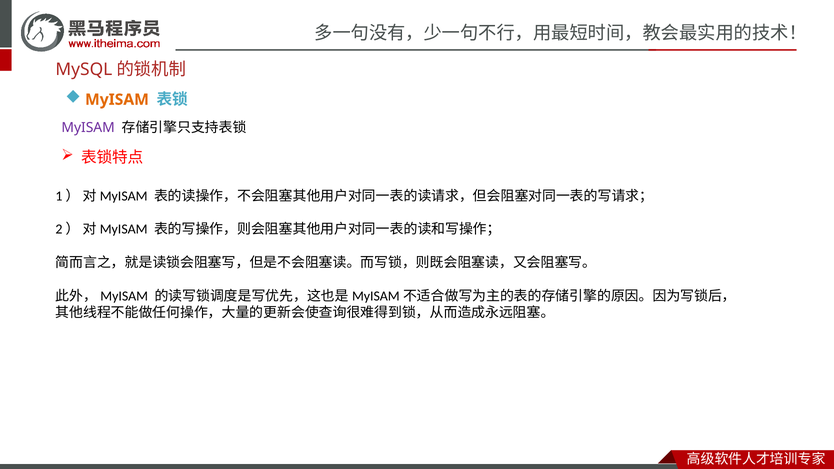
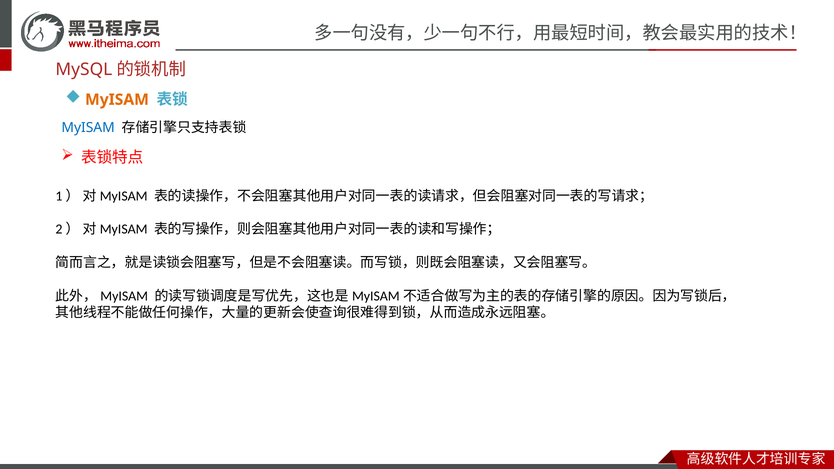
MyISAM colour: purple -> blue (88, 127)
